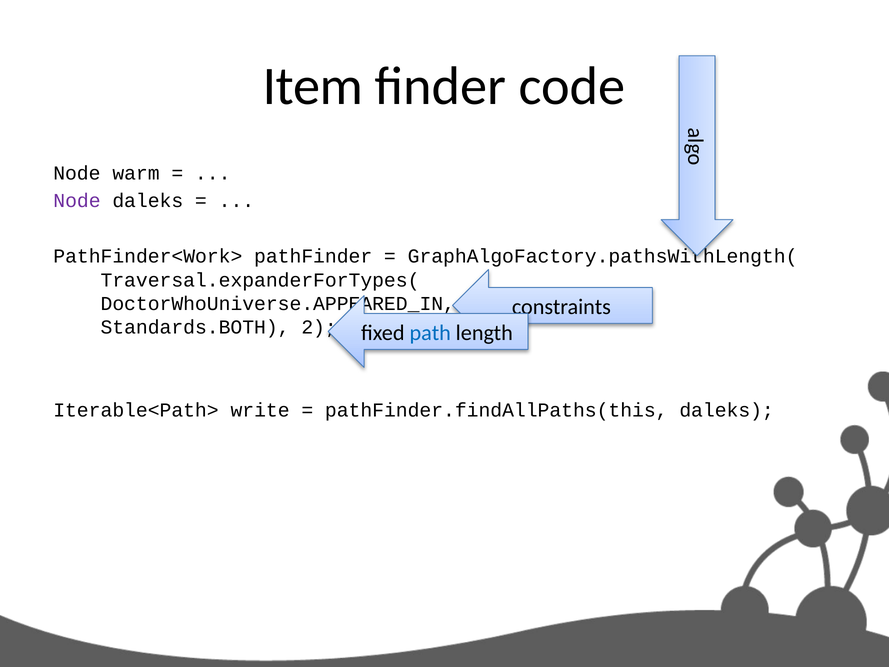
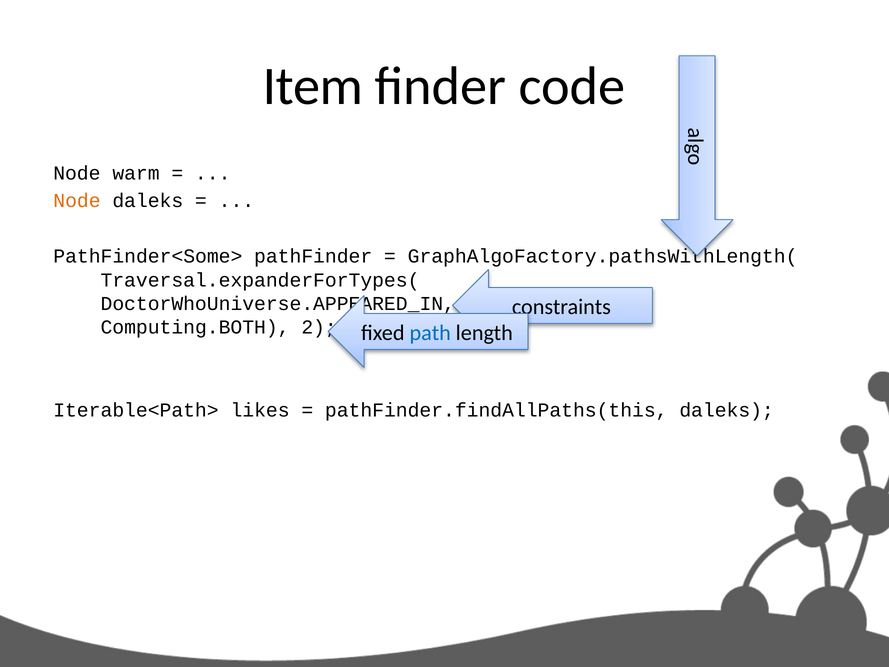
Node colour: purple -> orange (77, 201)
PathFinder<Work>: PathFinder<Work> -> PathFinder<Some> (148, 256)
Standards.BOTH: Standards.BOTH -> Computing.BOTH (195, 327)
write: write -> likes (260, 410)
